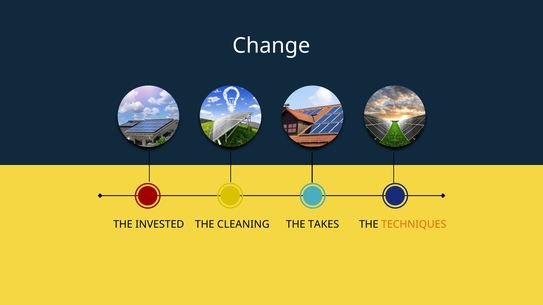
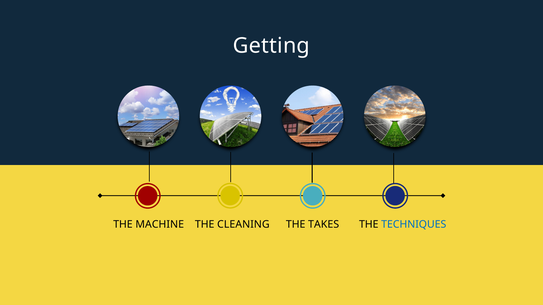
Change: Change -> Getting (271, 46)
INVESTED: INVESTED -> MACHINE (160, 225)
TECHNIQUES colour: orange -> blue (414, 225)
